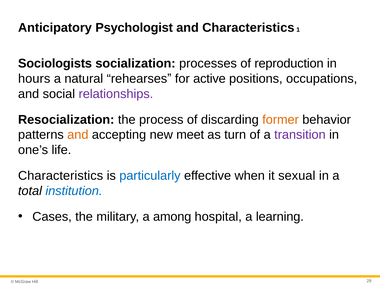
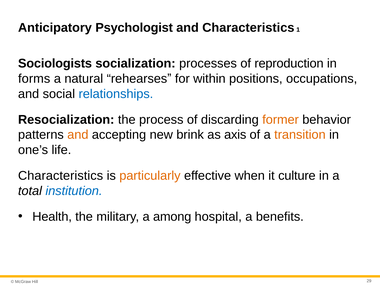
hours: hours -> forms (34, 79)
active: active -> within (209, 79)
relationships colour: purple -> blue (116, 94)
meet: meet -> brink (190, 135)
turn: turn -> axis (235, 135)
transition colour: purple -> orange (300, 135)
particularly colour: blue -> orange (150, 176)
sexual: sexual -> culture (297, 176)
Cases: Cases -> Health (52, 217)
learning: learning -> benefits (280, 217)
